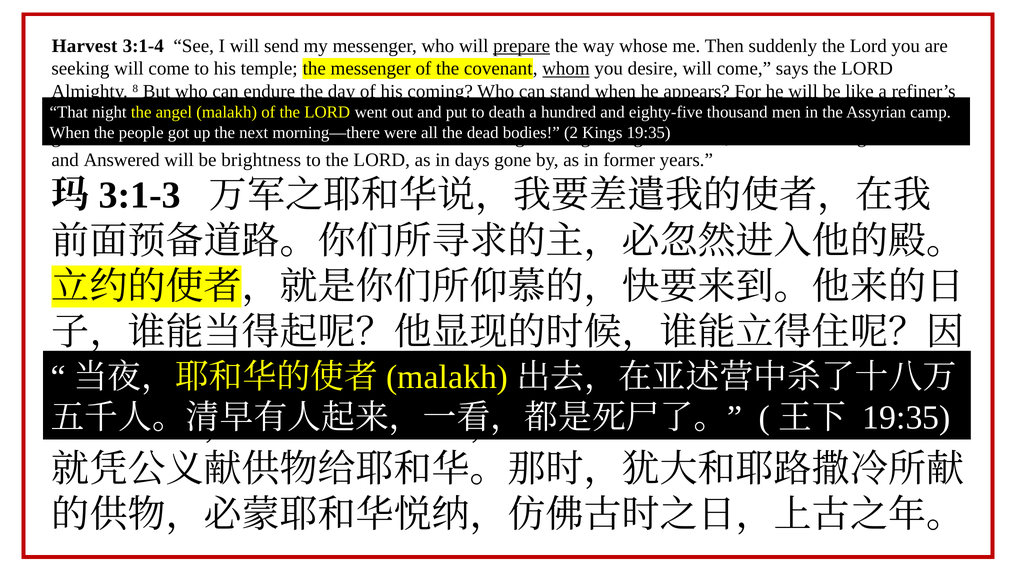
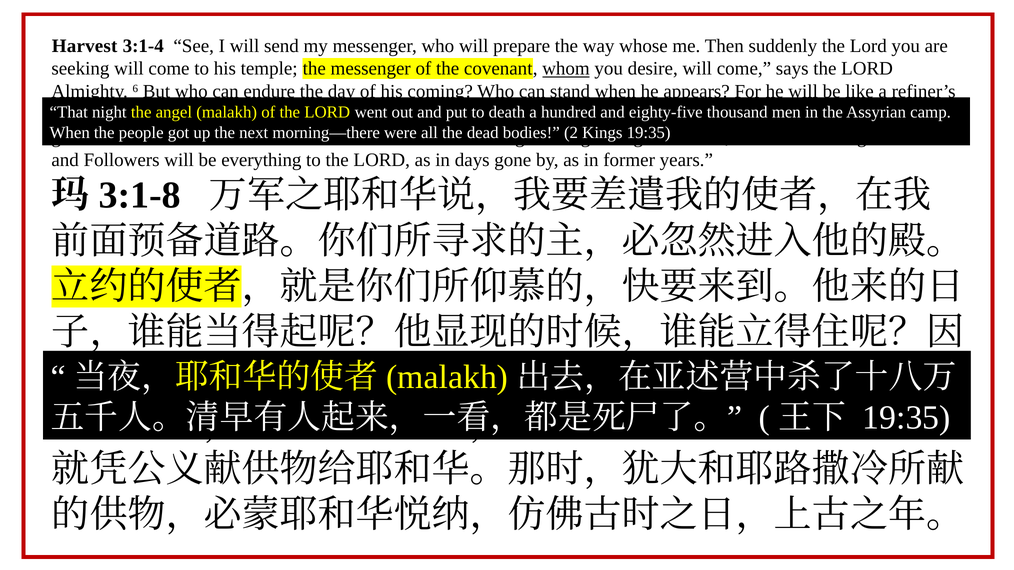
prepare underline: present -> none (522, 46)
8: 8 -> 6 (135, 88)
Answered: Answered -> Followers (122, 160)
brightness: brightness -> everything (261, 160)
3:1-3: 3:1-3 -> 3:1-8 (140, 196)
